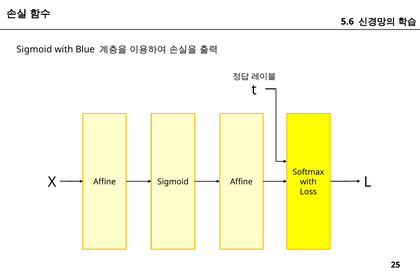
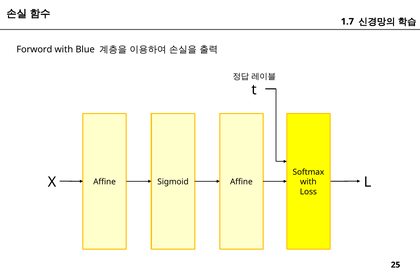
5.6: 5.6 -> 1.7 (347, 22)
Sigmoid: Sigmoid -> Forword (34, 49)
